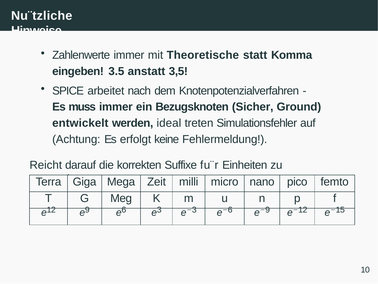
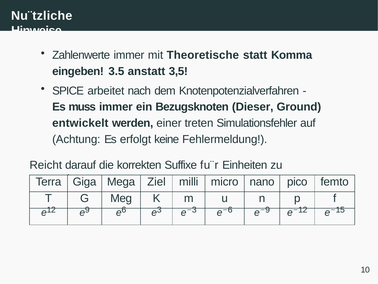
Sicher: Sicher -> Dieser (253, 107)
ideal: ideal -> einer (169, 123)
Zeit: Zeit -> Ziel (156, 182)
